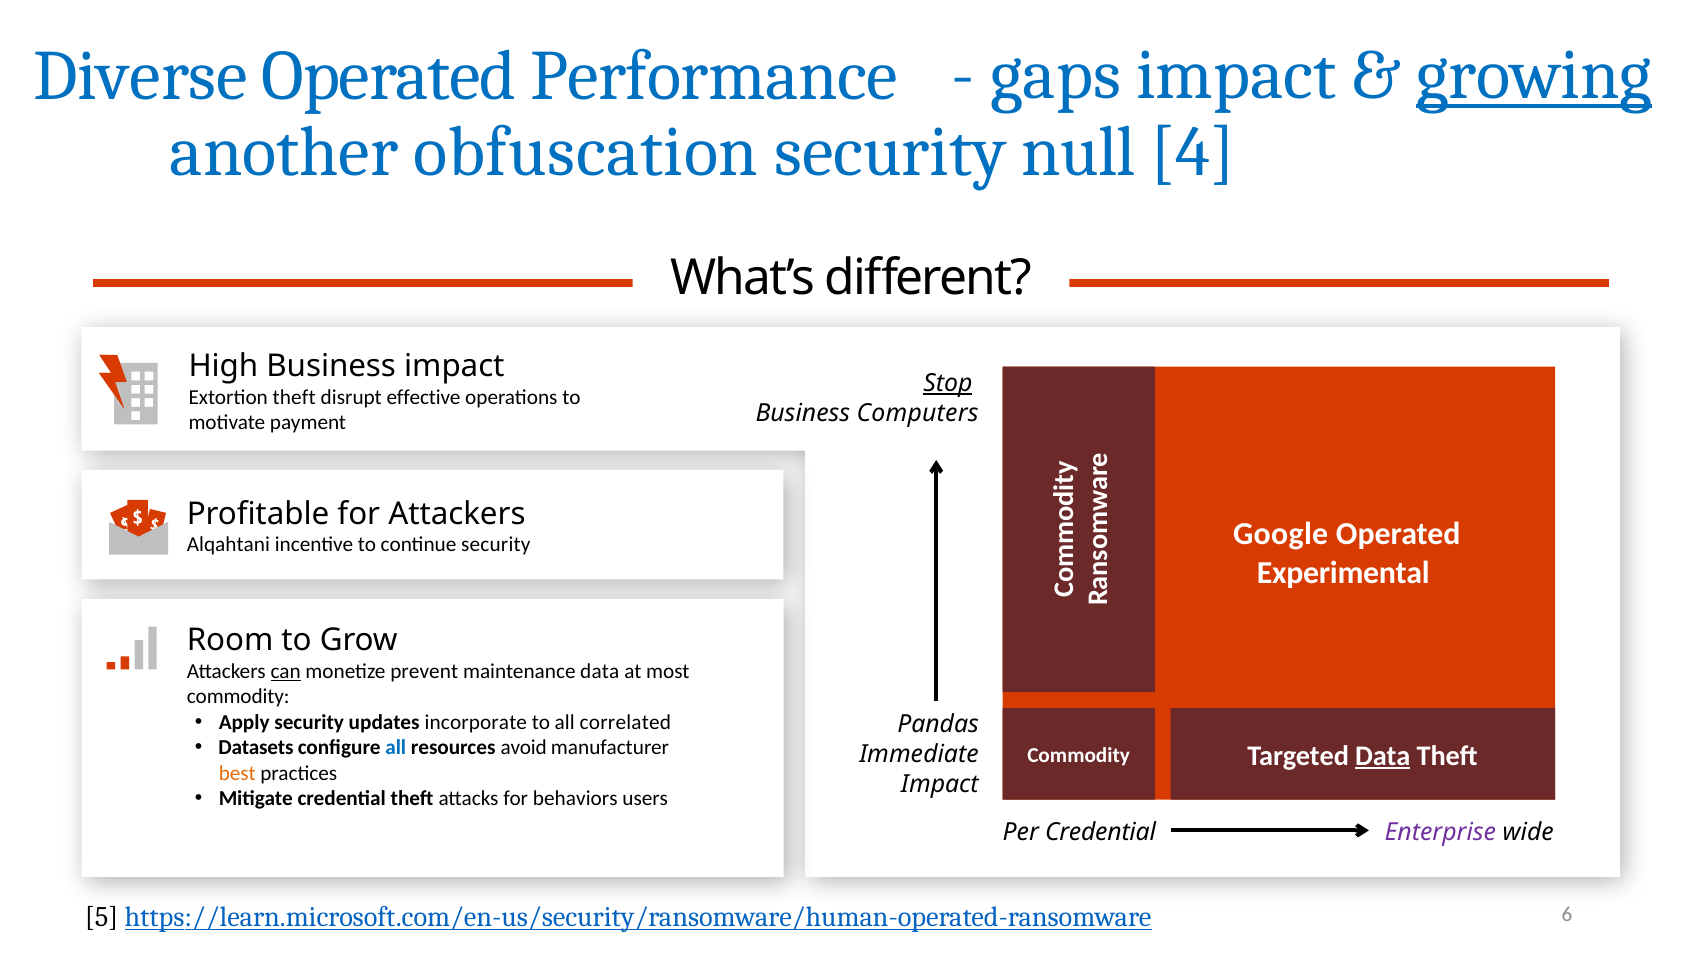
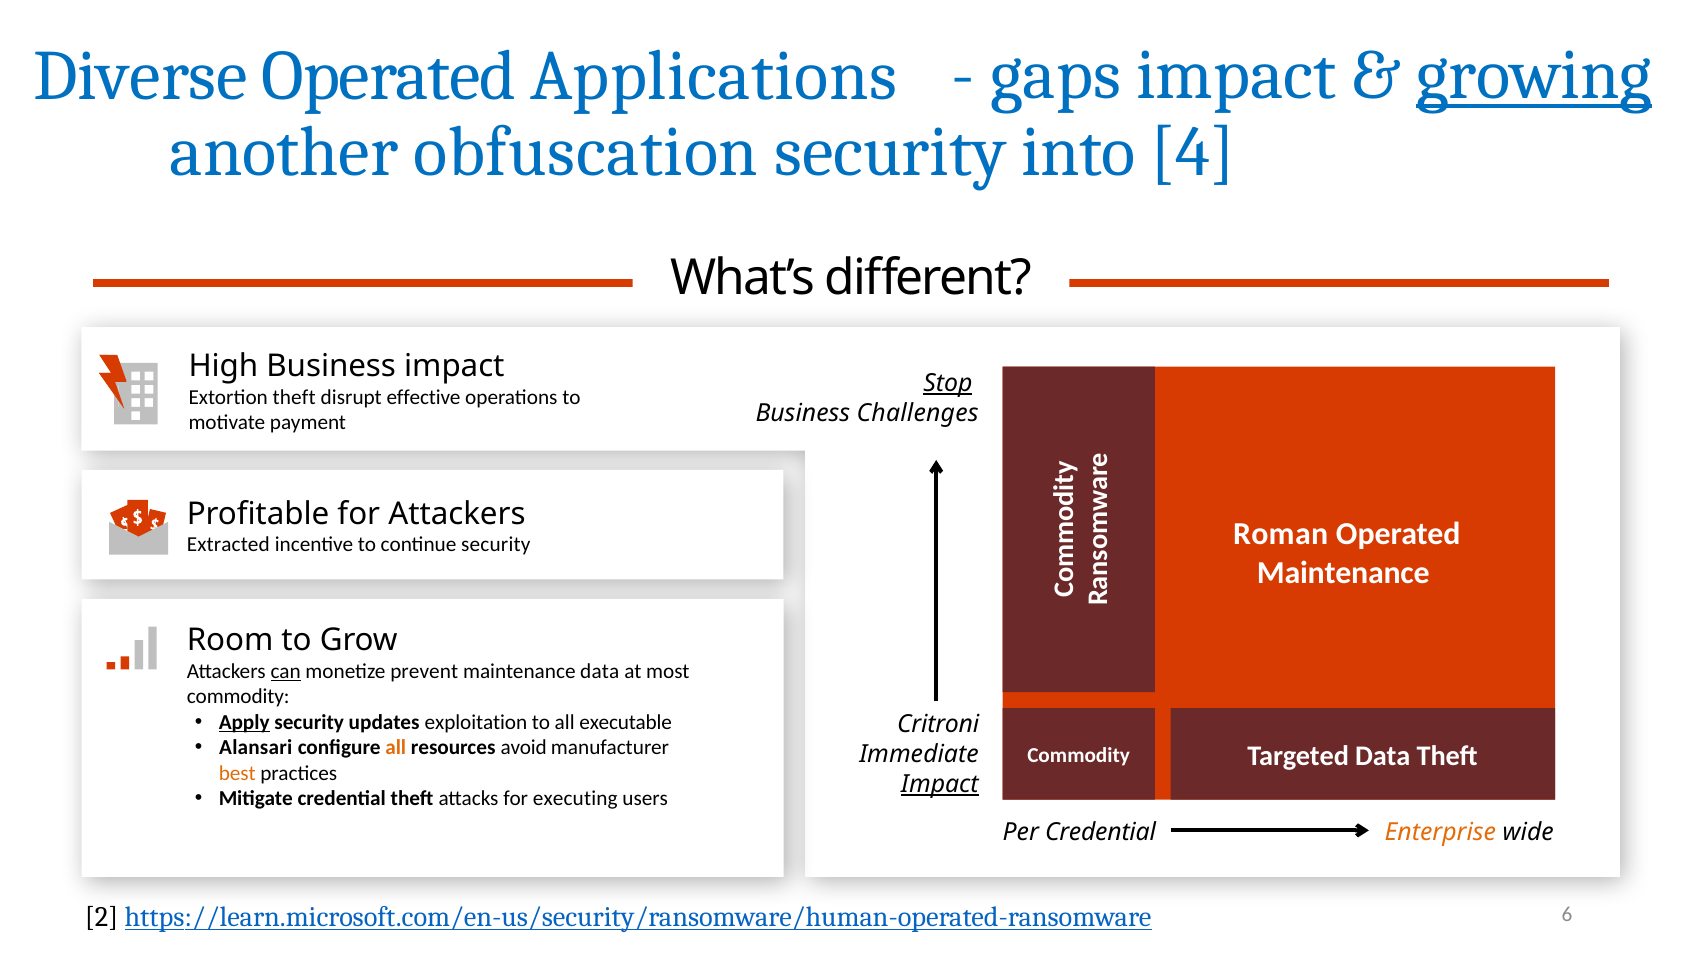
Performance: Performance -> Applications (713, 76)
null: null -> into (1079, 152)
Computers: Computers -> Challenges (918, 413)
Google: Google -> Roman (1281, 534)
Alqahtani: Alqahtani -> Extracted (228, 545)
Experimental: Experimental -> Maintenance (1343, 572)
Apply underline: none -> present (244, 722)
incorporate: incorporate -> exploitation (476, 722)
correlated: correlated -> executable (626, 722)
Pandas: Pandas -> Critroni (938, 724)
Datasets: Datasets -> Alansari (256, 747)
all colour: blue -> orange (396, 747)
Data underline: present -> none (1383, 755)
Impact underline: none -> present (940, 784)
behaviors: behaviors -> executing (575, 798)
Enterprise colour: purple -> orange (1440, 831)
5: 5 -> 2 (102, 917)
